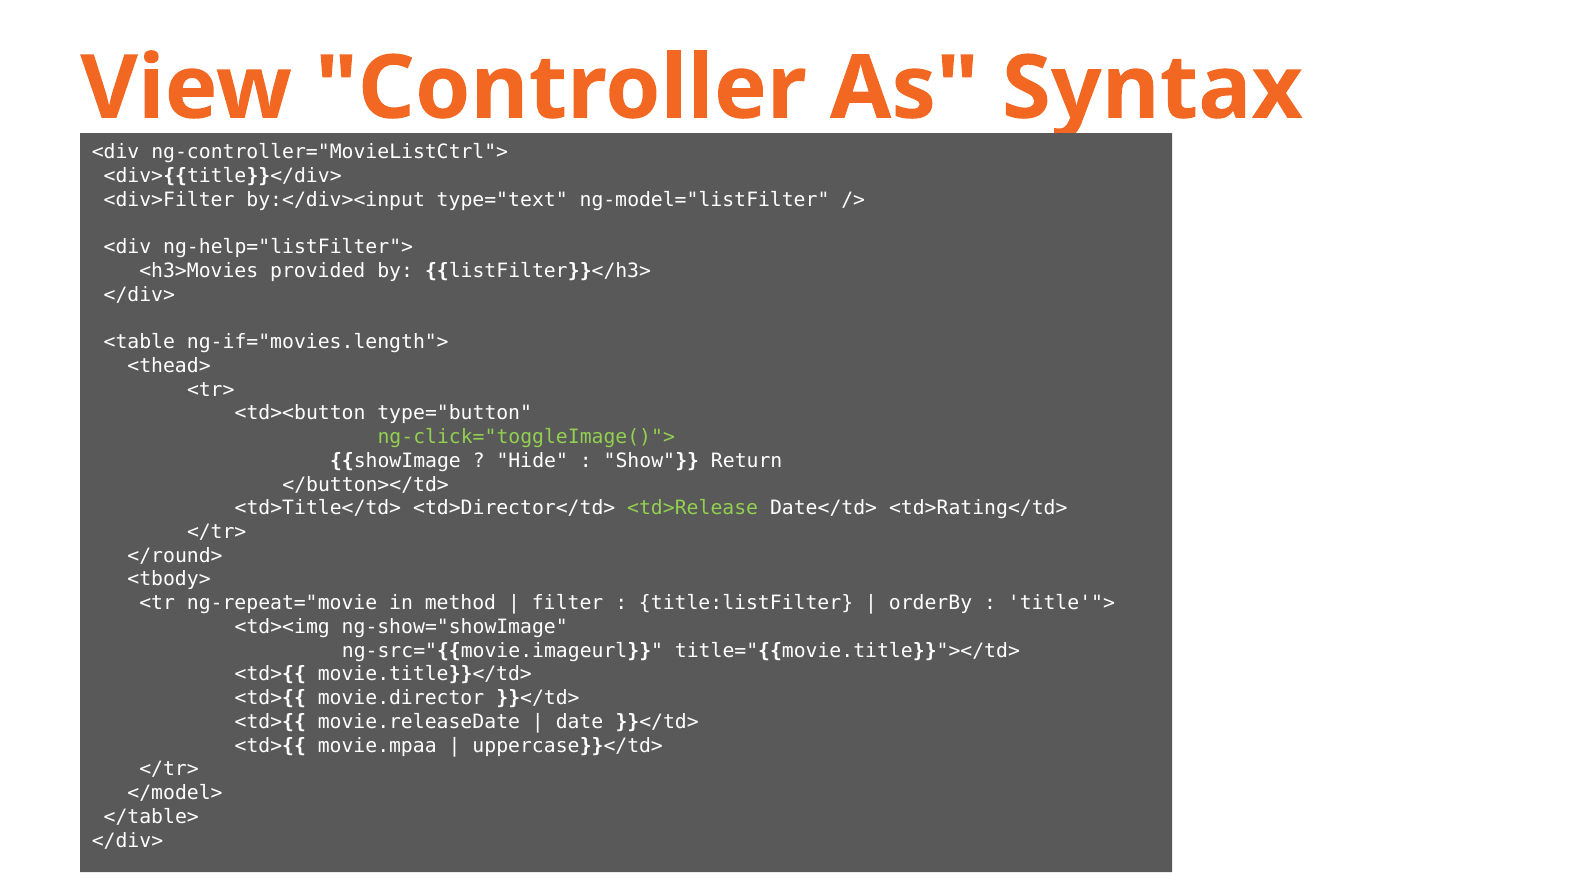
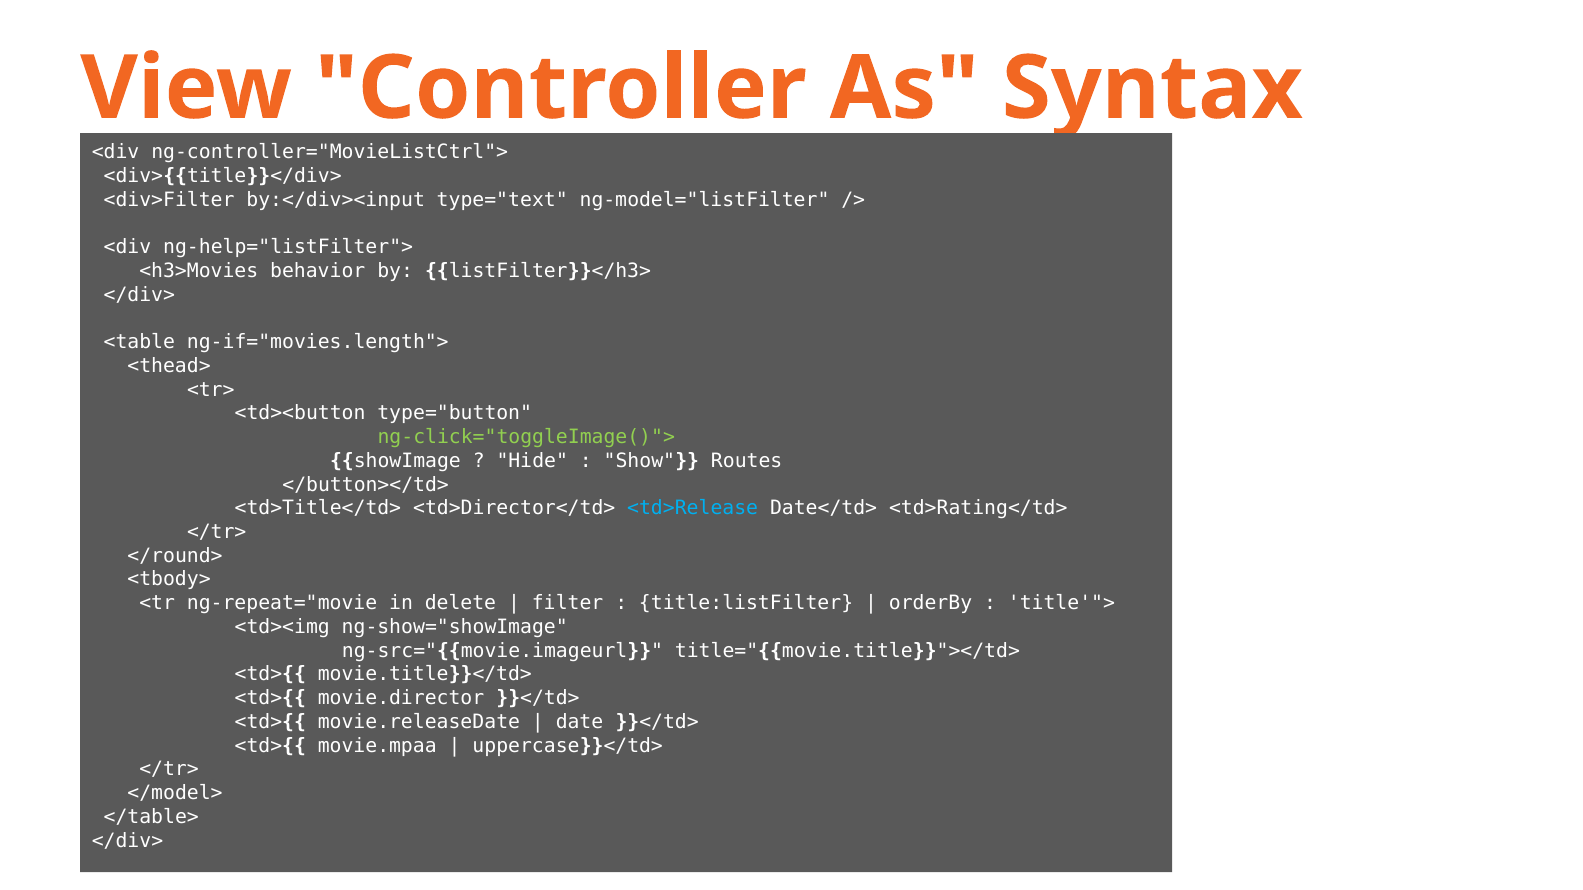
provided: provided -> behavior (318, 271)
Return: Return -> Routes (747, 461)
<td>Release colour: light green -> light blue (693, 508)
method: method -> delete (460, 603)
